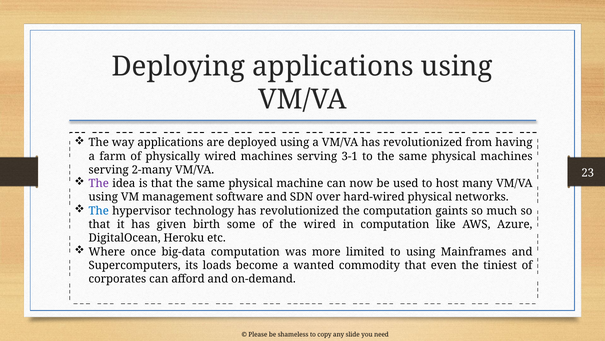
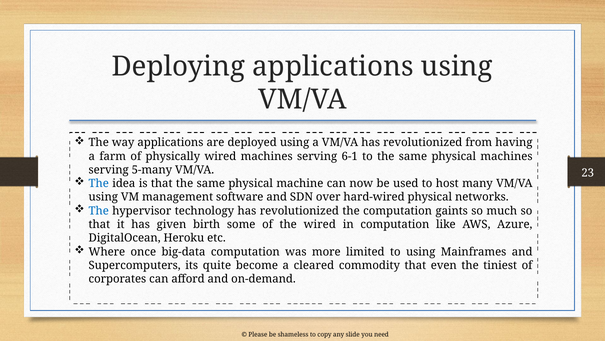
3-1: 3-1 -> 6-1 (350, 156)
2-many: 2-many -> 5-many (152, 170)
The colour: purple -> blue (99, 183)
loads: loads -> quite (217, 265)
wanted: wanted -> cleared (314, 265)
